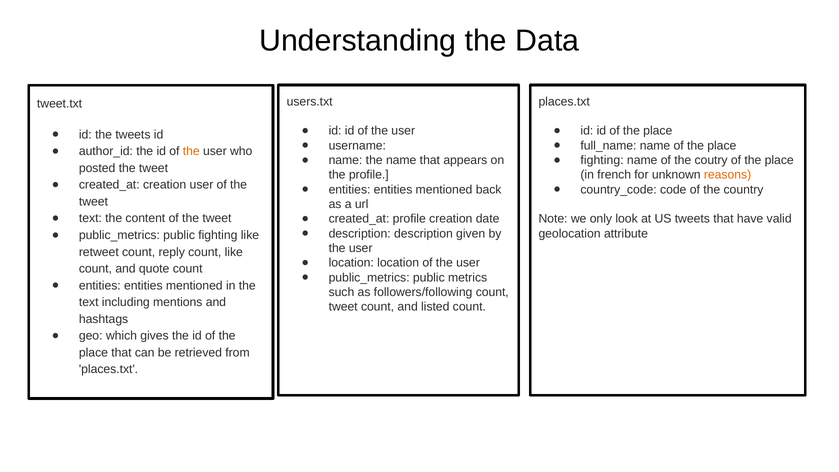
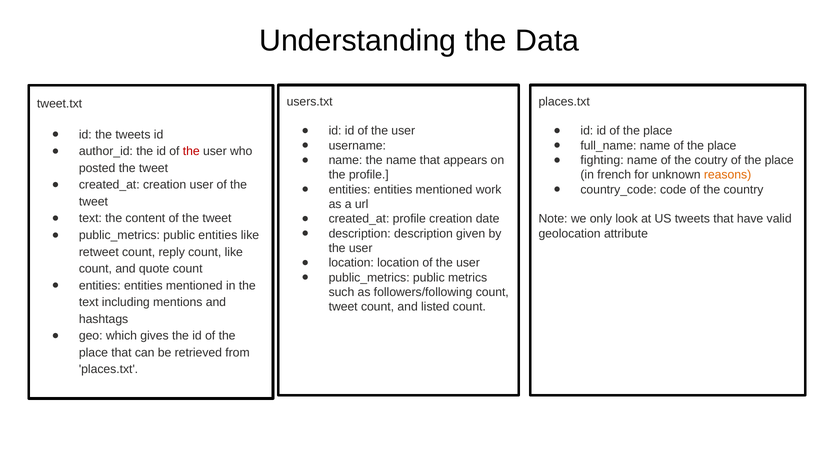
the colour: orange -> red (191, 151)
back: back -> work (489, 190)
public fighting: fighting -> entities (218, 235)
